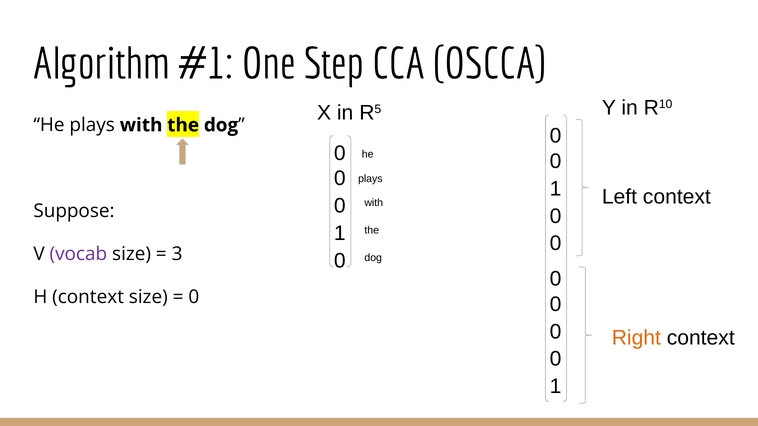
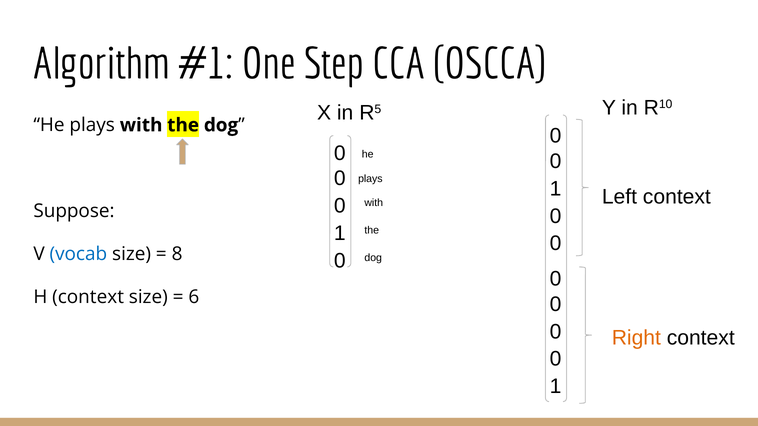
vocab colour: purple -> blue (78, 254)
3: 3 -> 8 (177, 254)
0: 0 -> 6 (194, 297)
